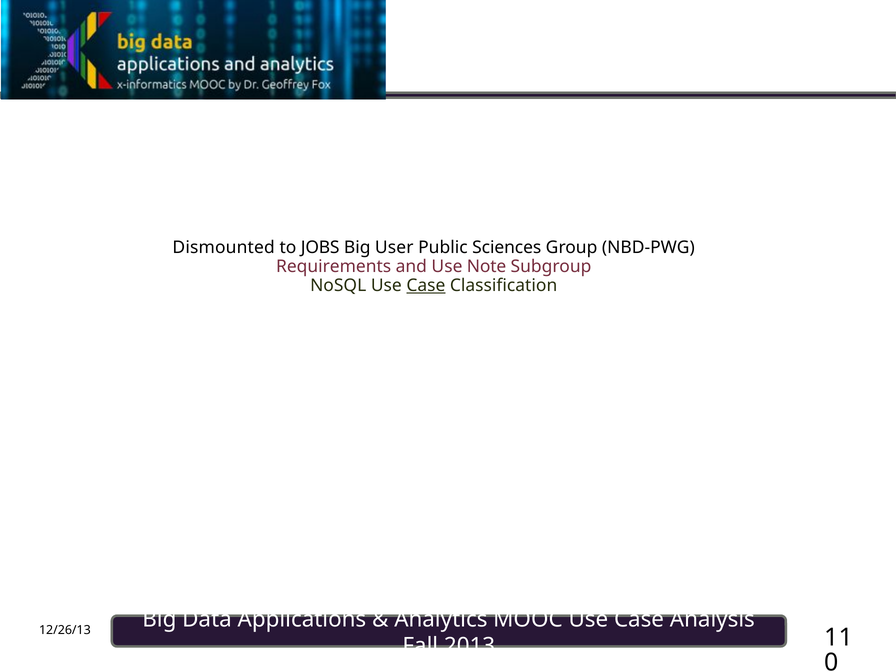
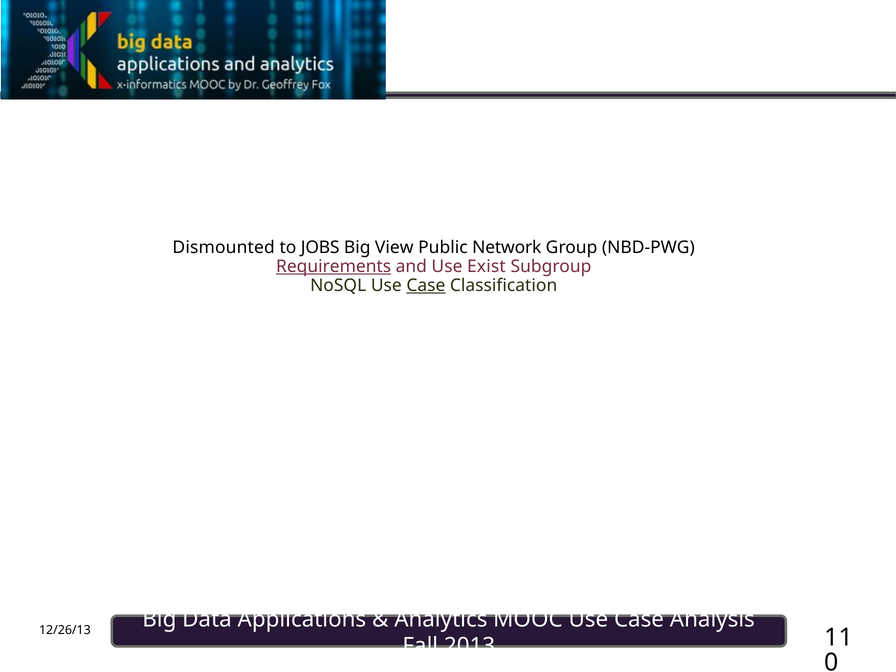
User: User -> View (394, 248)
Sciences: Sciences -> Network (507, 248)
Requirements underline: none -> present (334, 266)
Note: Note -> Exist (486, 266)
